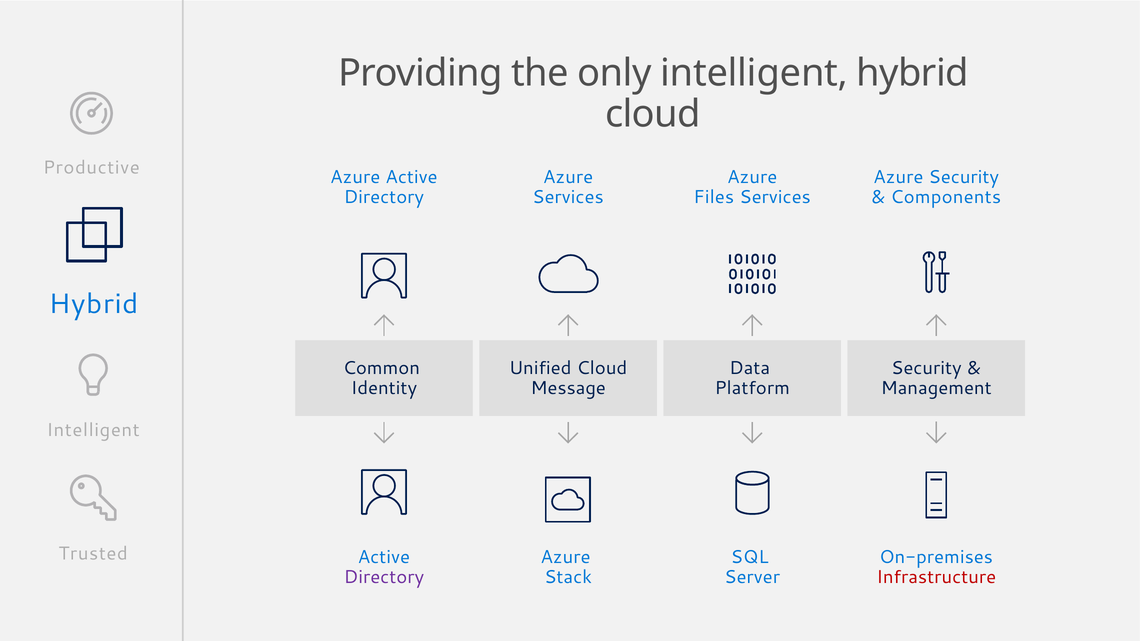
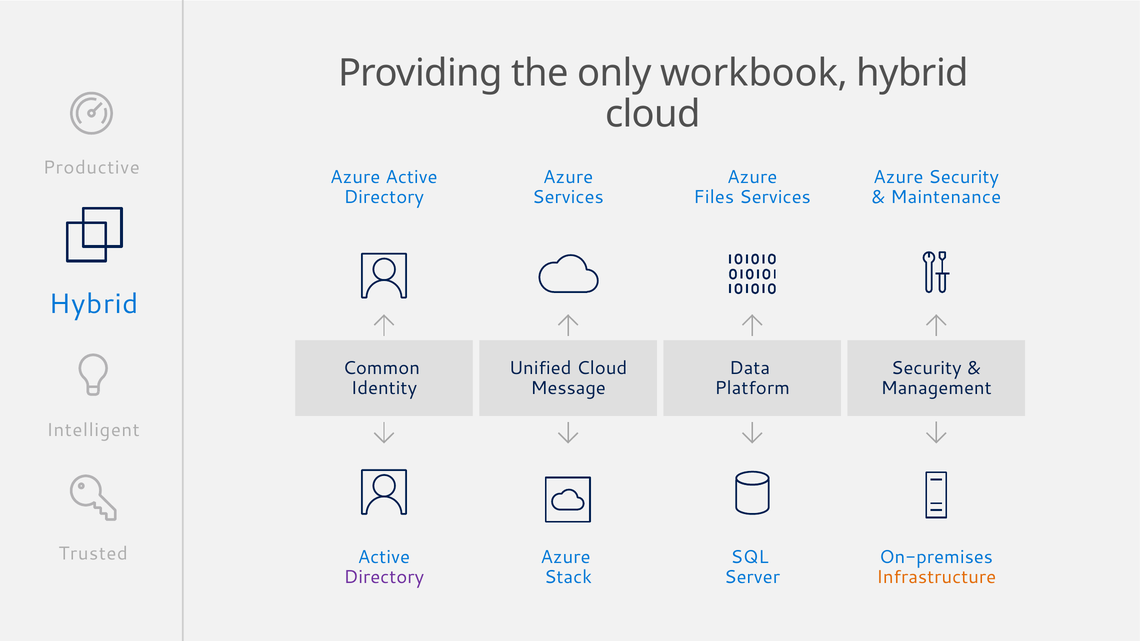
only intelligent: intelligent -> workbook (754, 73)
Components: Components -> Maintenance (946, 197)
Infrastructure colour: red -> orange (936, 577)
